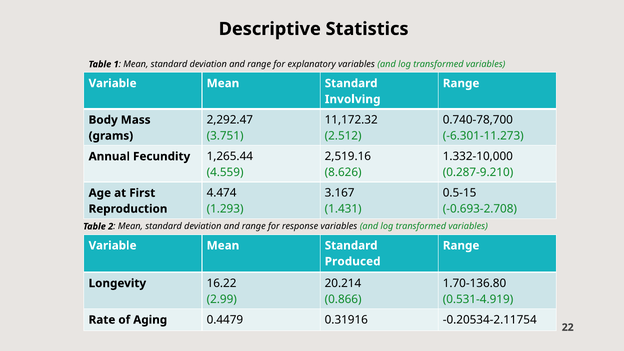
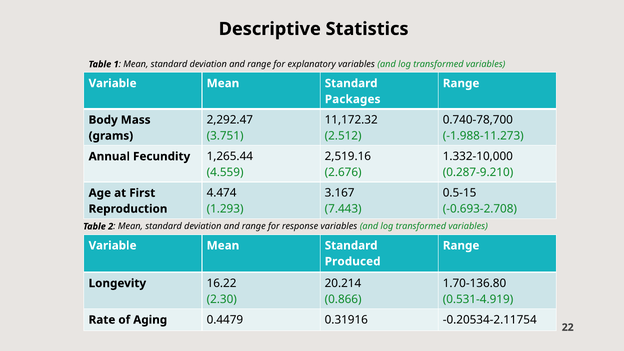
Involving: Involving -> Packages (353, 99)
-6.301-11.273: -6.301-11.273 -> -1.988-11.273 (483, 136)
8.626: 8.626 -> 2.676 (343, 172)
1.431: 1.431 -> 7.443 (343, 209)
2.99: 2.99 -> 2.30 (222, 299)
